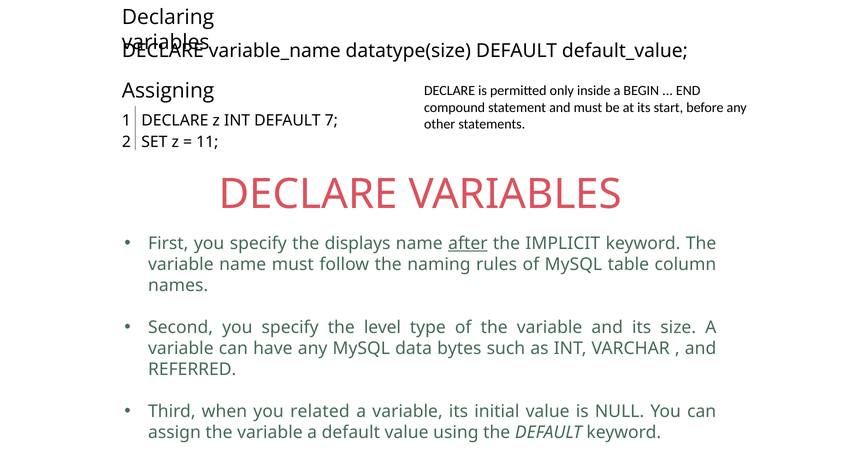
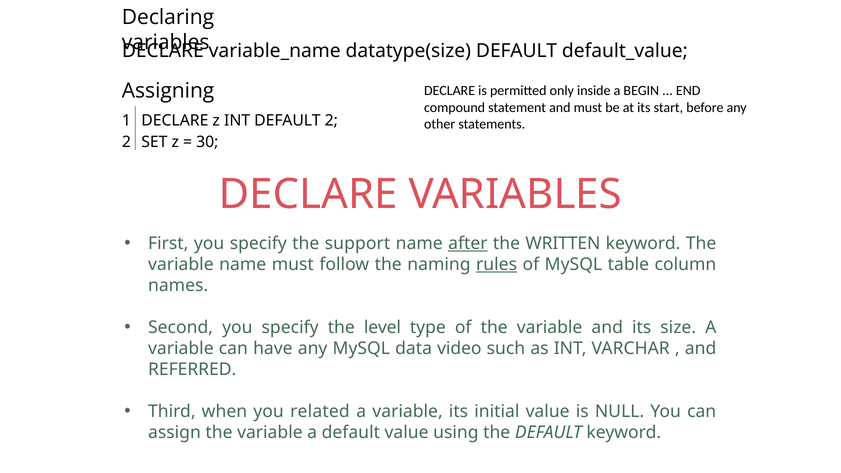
DEFAULT 7: 7 -> 2 (331, 121)
11: 11 -> 30 (207, 142)
displays: displays -> support (357, 243)
IMPLICIT: IMPLICIT -> WRITTEN (563, 243)
rules underline: none -> present (497, 264)
bytes: bytes -> video (459, 349)
